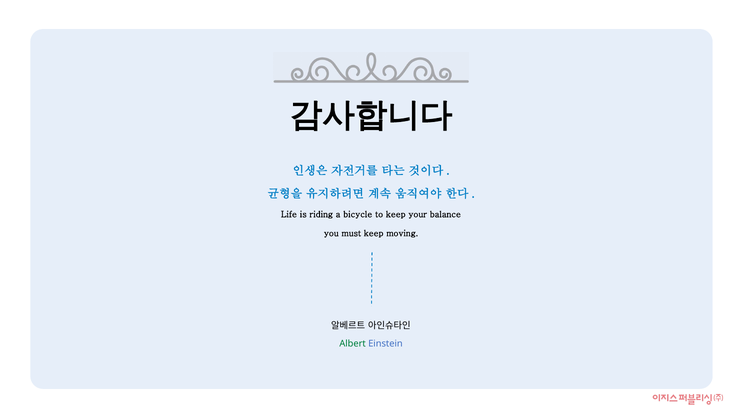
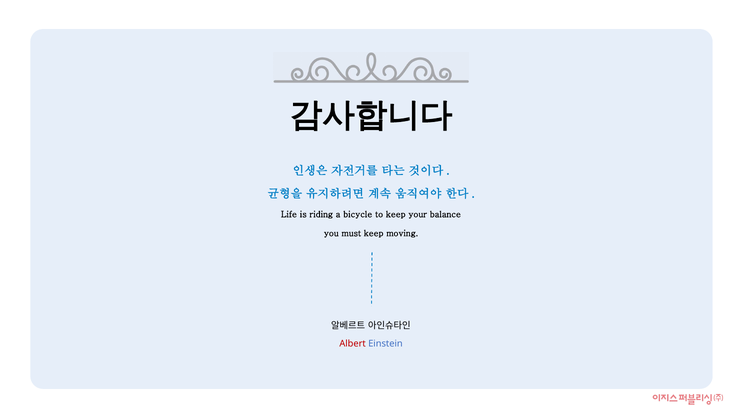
Albert colour: green -> red (353, 343)
